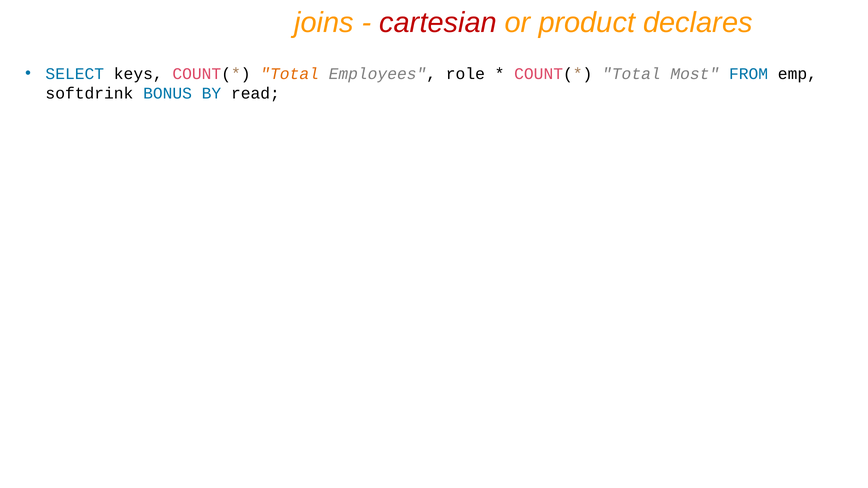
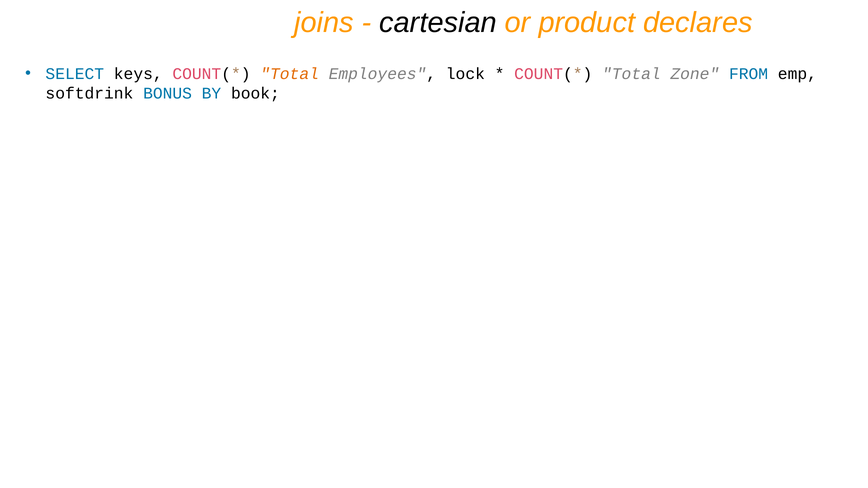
cartesian colour: red -> black (438, 23)
role: role -> lock (465, 74)
Most: Most -> Zone (695, 74)
read: read -> book (255, 93)
